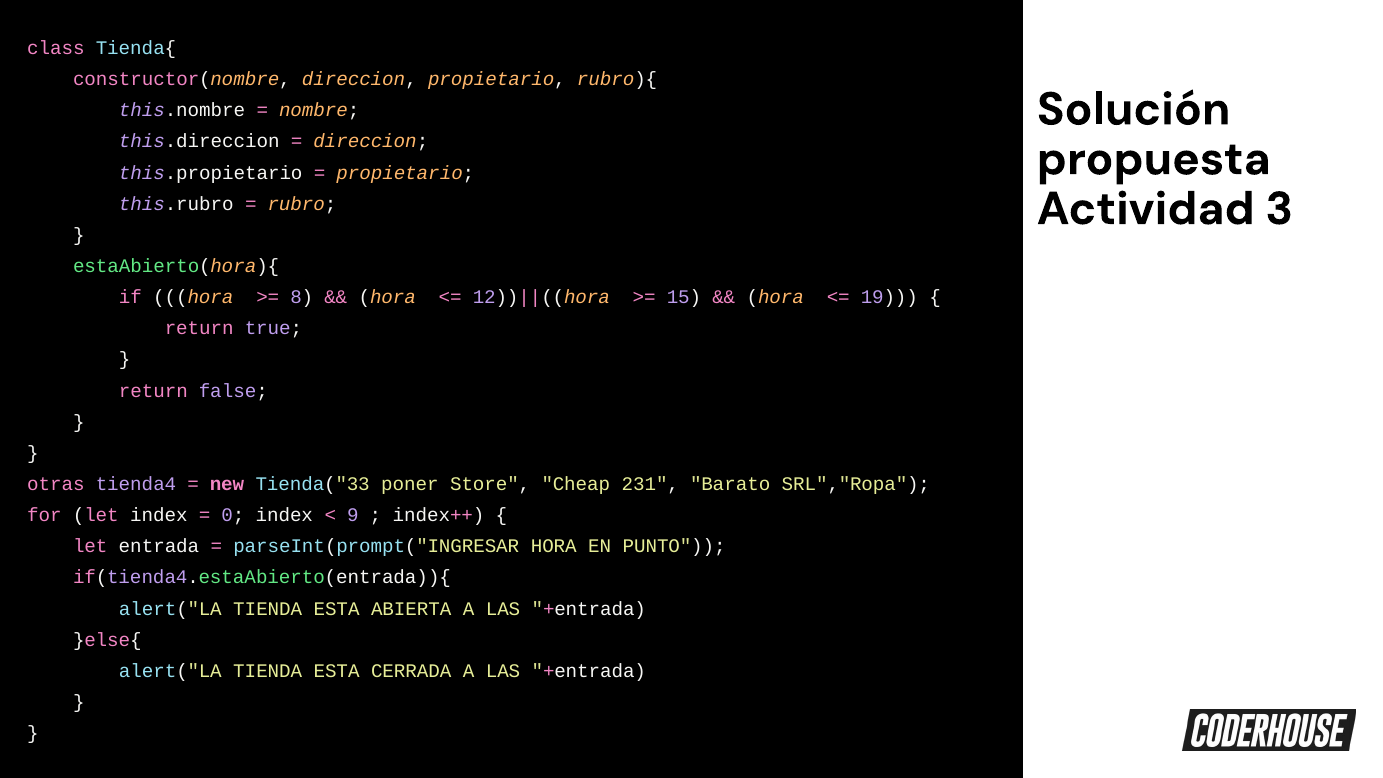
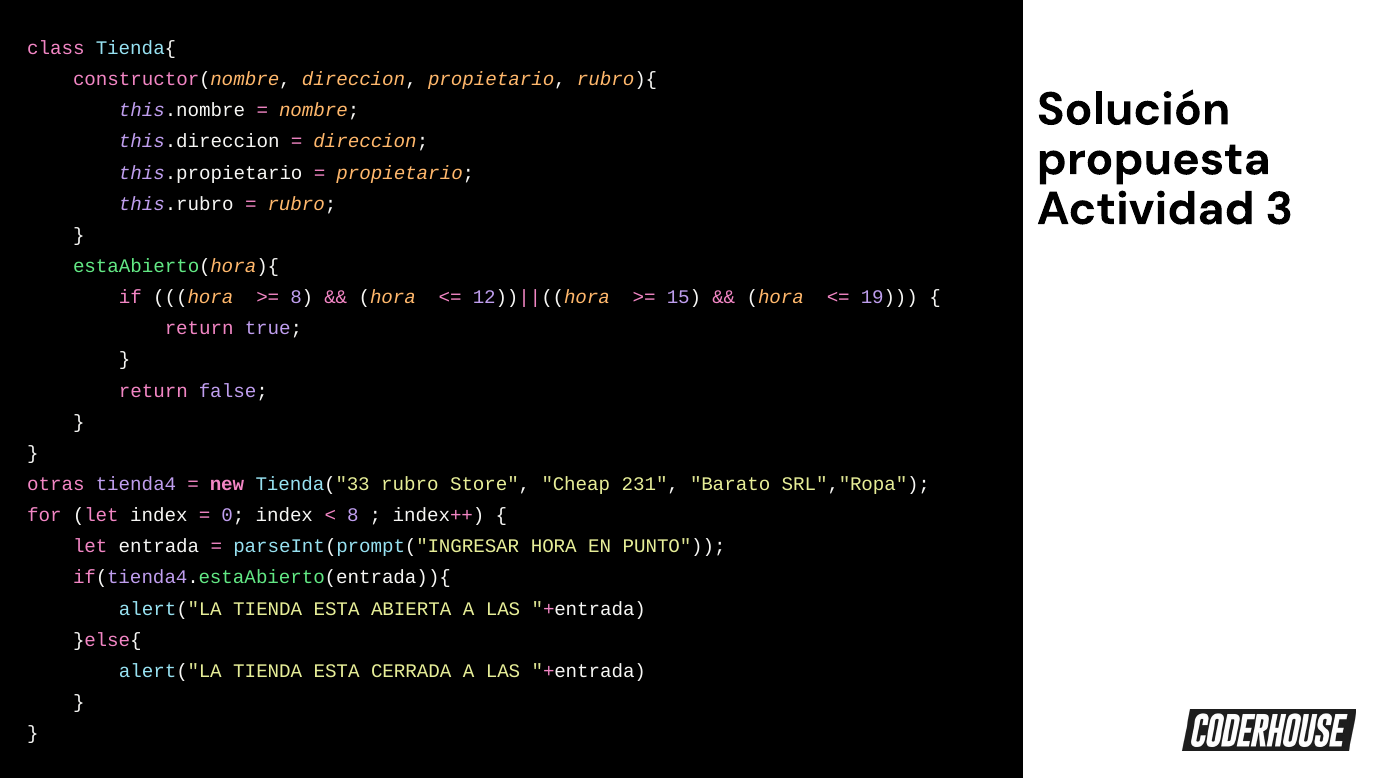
Tienda("33 poner: poner -> rubro (410, 484)
9: 9 -> 8 (353, 515)
